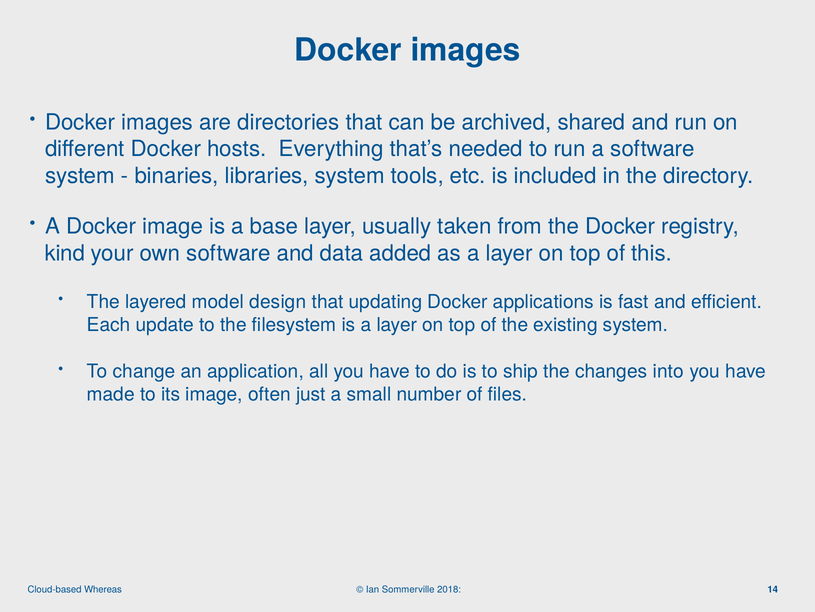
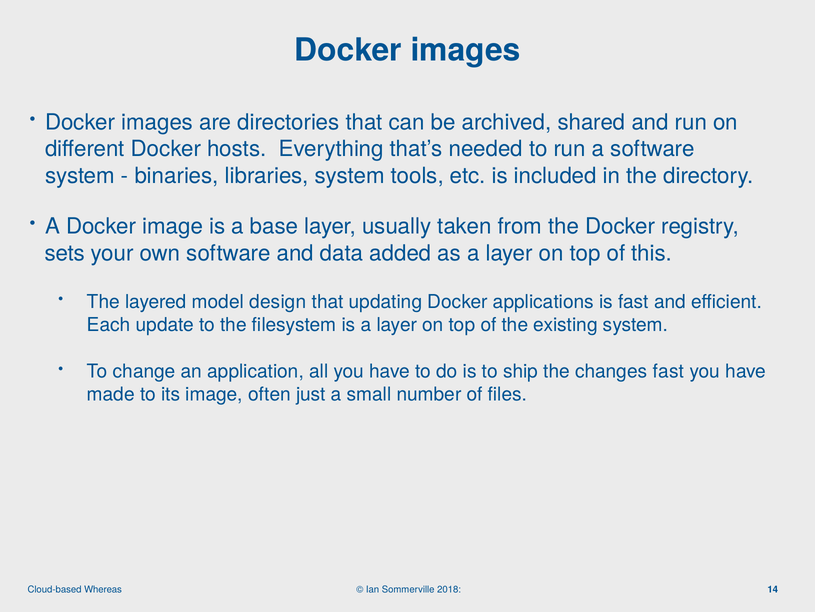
kind: kind -> sets (65, 253)
changes into: into -> fast (668, 371)
